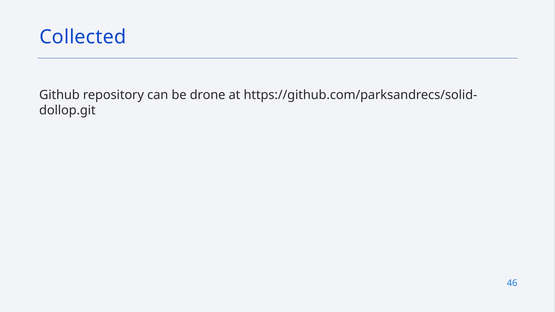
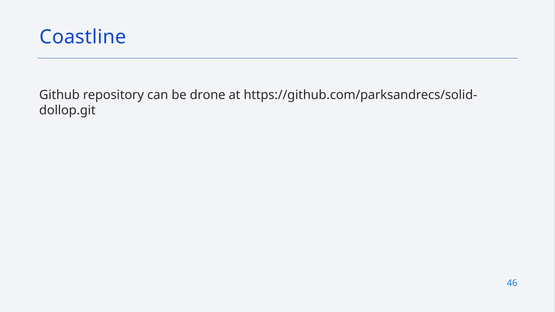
Collected: Collected -> Coastline (83, 37)
